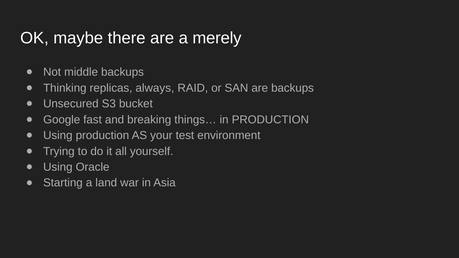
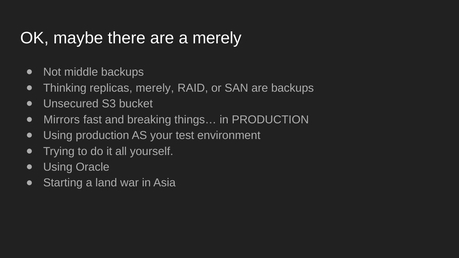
replicas always: always -> merely (155, 88)
Google: Google -> Mirrors (62, 120)
